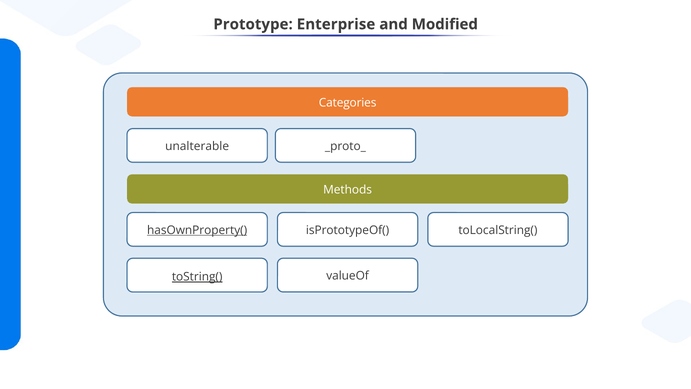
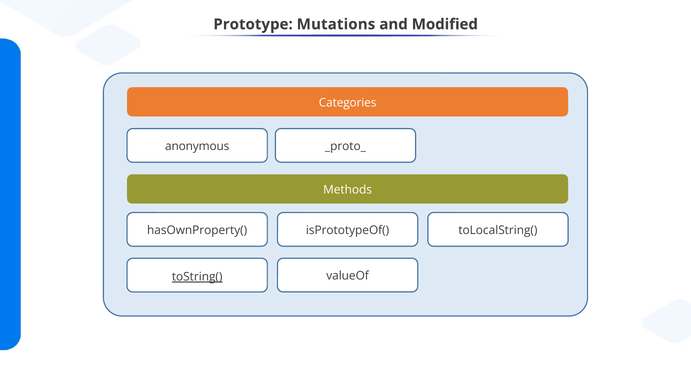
Enterprise: Enterprise -> Mutations (336, 24)
unalterable: unalterable -> anonymous (197, 146)
hasOwnProperty( underline: present -> none (197, 230)
